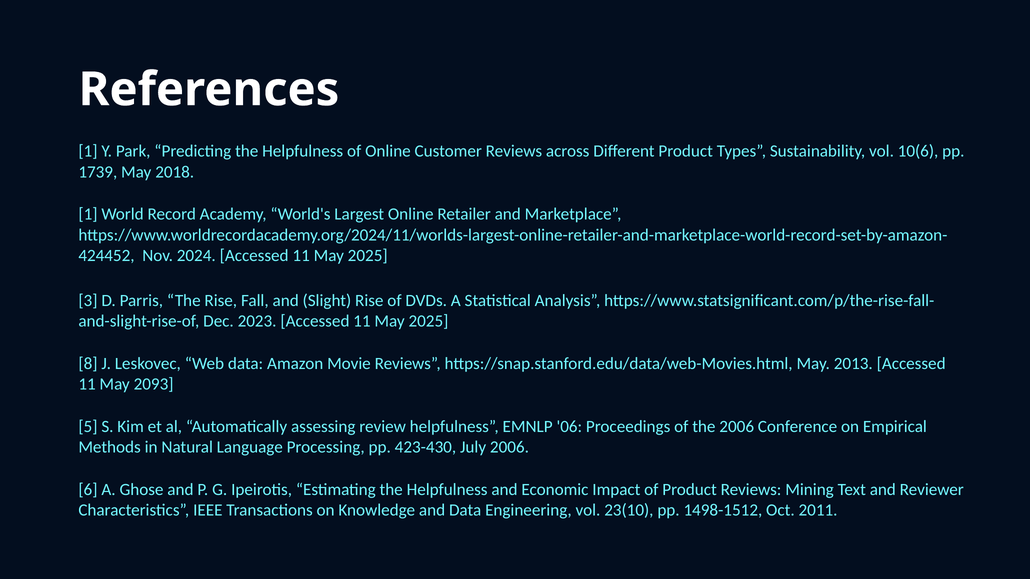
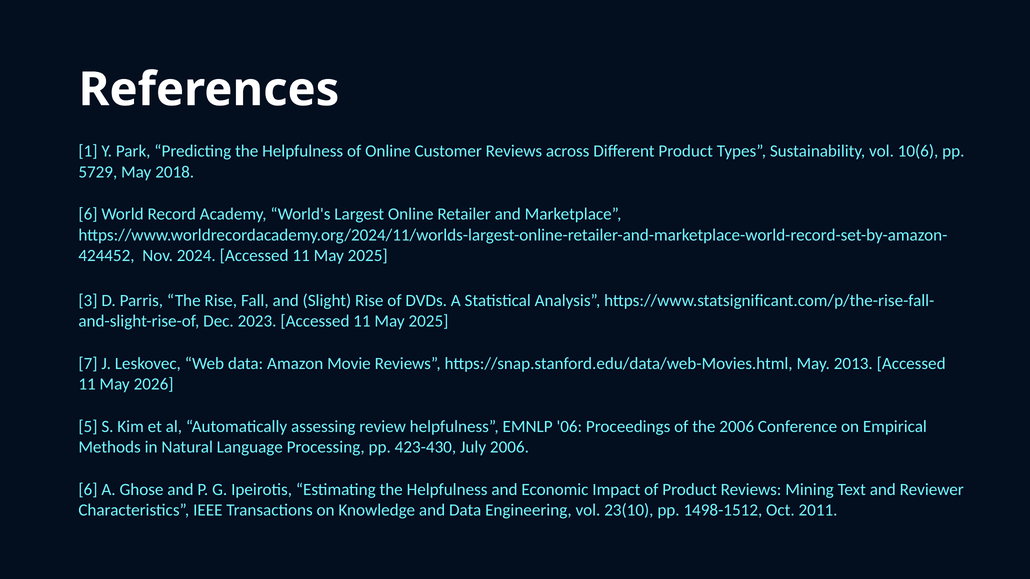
1739: 1739 -> 5729 (98, 172)
1: 1 -> 6 (88, 214)
8: 8 -> 7 (88, 364)
2093: 2093 -> 2026 (154, 384)
